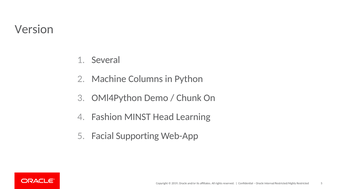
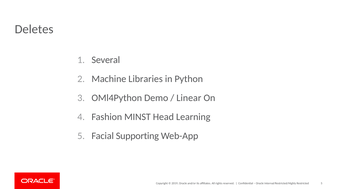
Version: Version -> Deletes (34, 29)
Columns: Columns -> Libraries (146, 79)
Chunk: Chunk -> Linear (189, 98)
